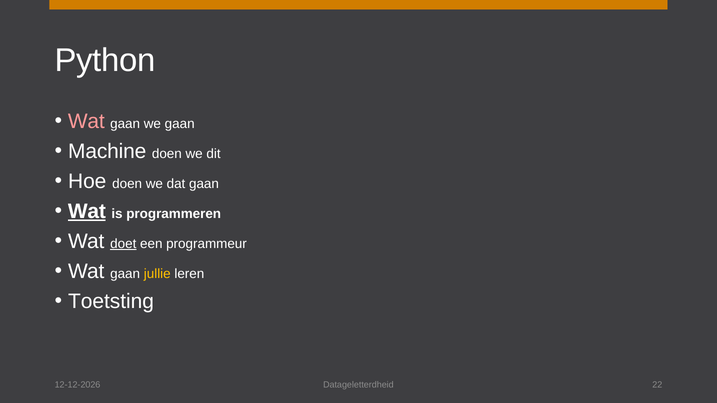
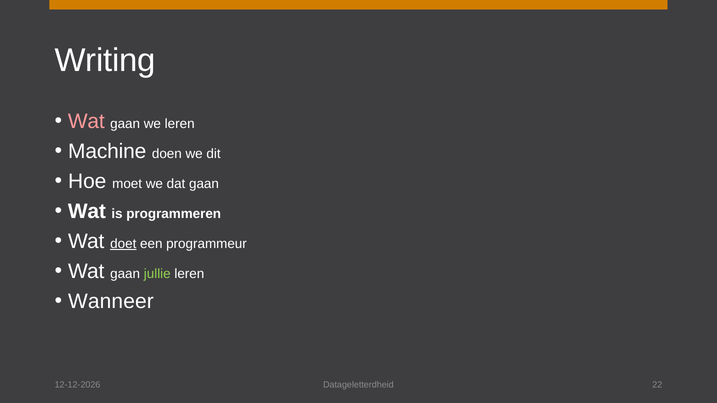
Python: Python -> Writing (105, 60)
we gaan: gaan -> leren (180, 124)
Hoe doen: doen -> moet (127, 184)
Wat underline: present -> none (87, 211)
jullie colour: yellow -> light green (157, 274)
Toetsting: Toetsting -> Wanneer (111, 302)
